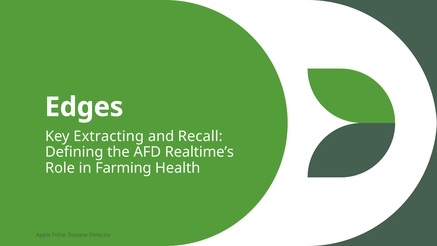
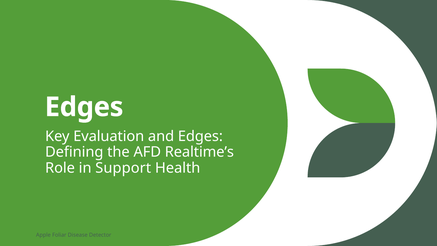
Extracting: Extracting -> Evaluation (109, 136)
and Recall: Recall -> Edges (200, 136)
Farming: Farming -> Support (123, 168)
